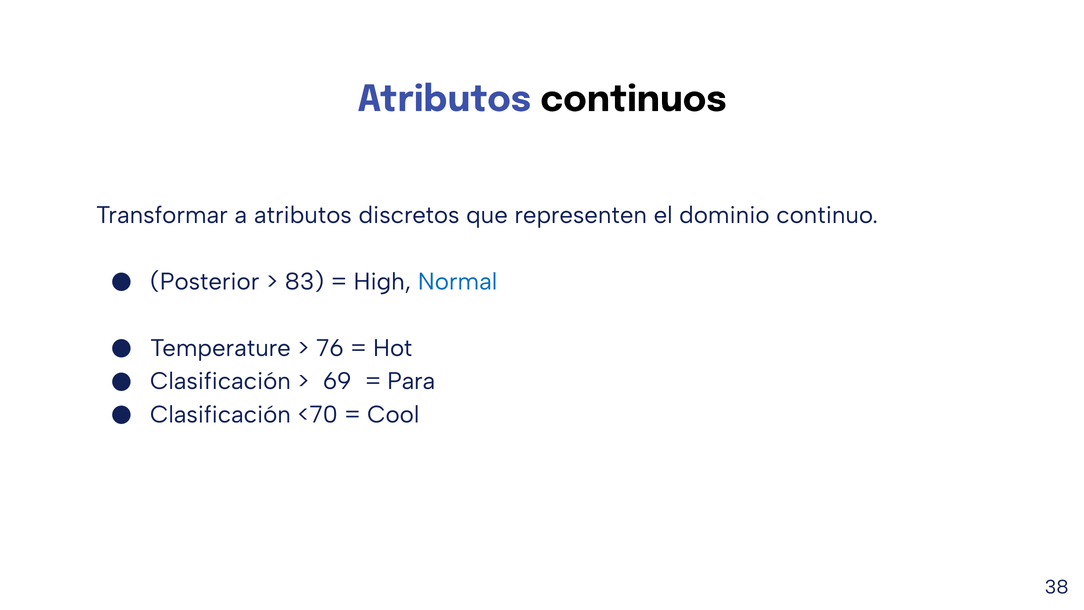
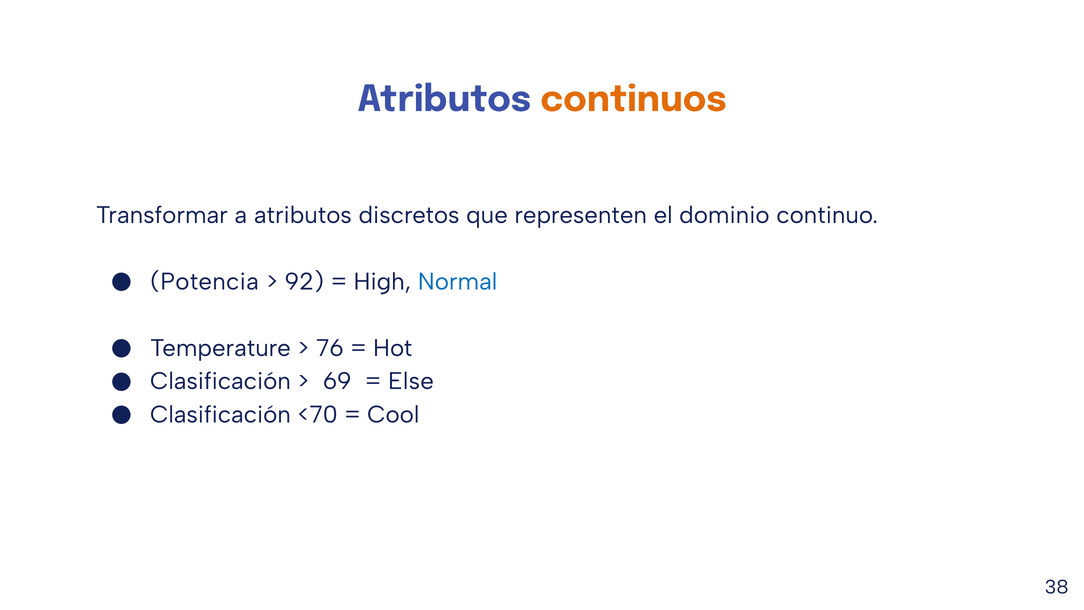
continuos colour: black -> orange (634, 99)
Posterior: Posterior -> Potencia (205, 282)
83: 83 -> 92 (304, 282)
Para: Para -> Else (411, 381)
